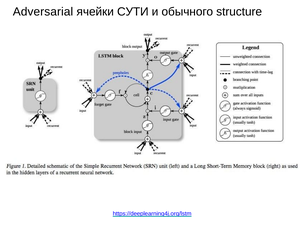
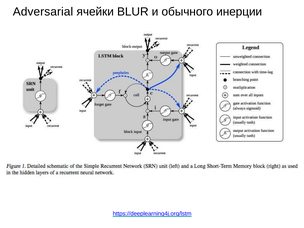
СУТИ: СУТИ -> BLUR (133, 12)
structure: structure -> инерции (239, 12)
